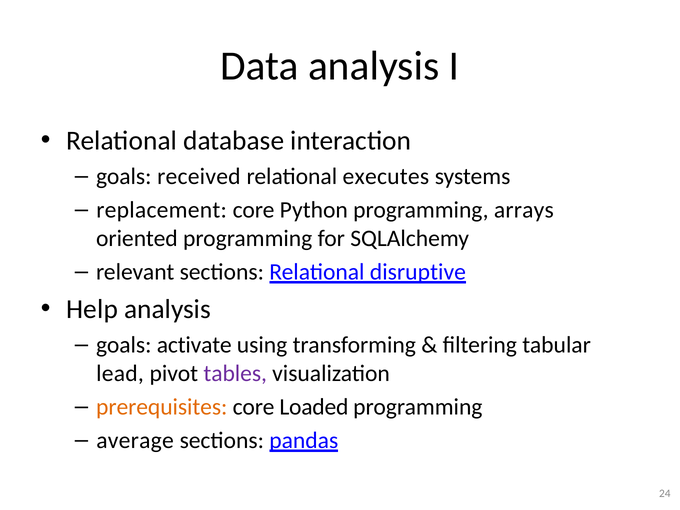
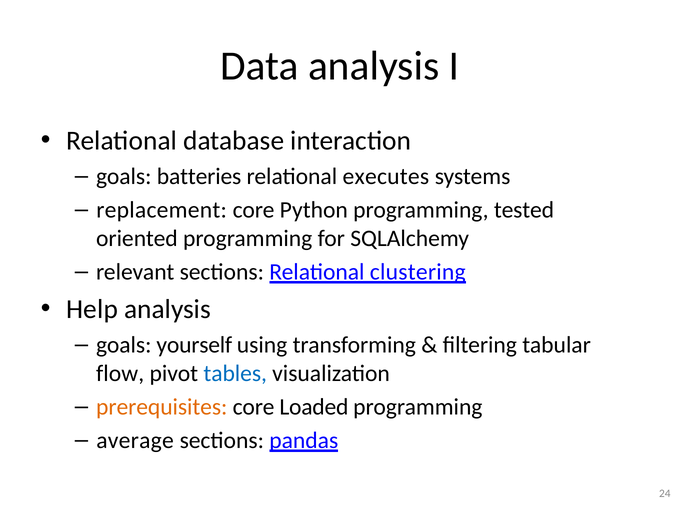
received: received -> batteries (199, 176)
arrays: arrays -> tested (524, 210)
disruptive: disruptive -> clustering (418, 272)
activate: activate -> yourself (194, 345)
lead: lead -> flow (120, 373)
tables colour: purple -> blue (235, 373)
